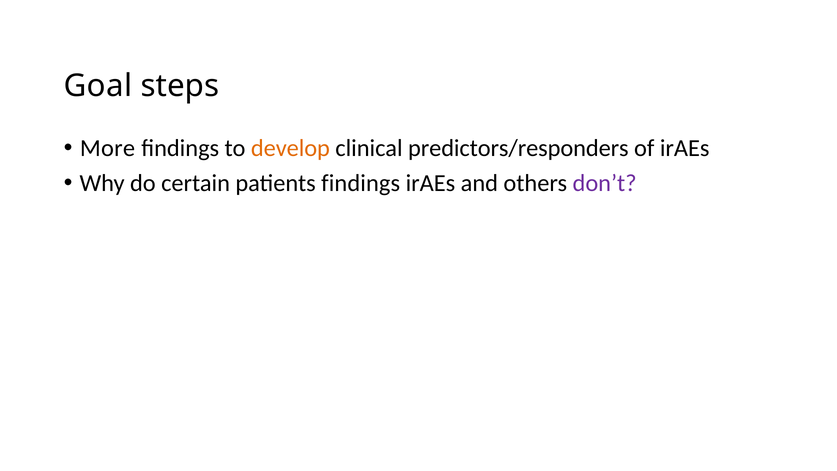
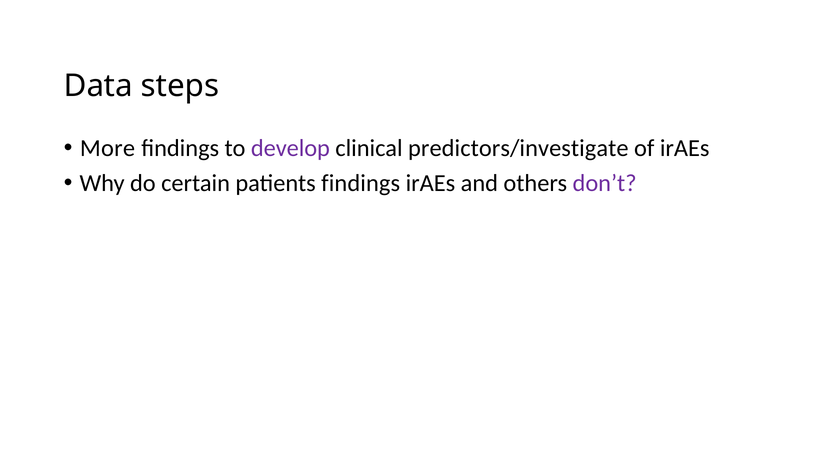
Goal: Goal -> Data (98, 86)
develop colour: orange -> purple (290, 148)
predictors/responders: predictors/responders -> predictors/investigate (518, 148)
